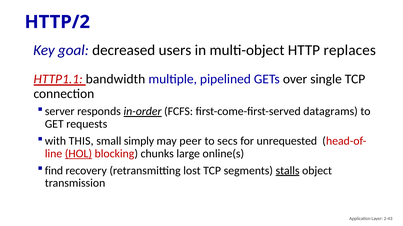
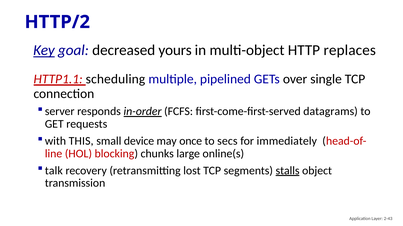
Key underline: none -> present (44, 50)
users: users -> yours (175, 50)
bandwidth: bandwidth -> scheduling (115, 79)
simply: simply -> device (139, 141)
peer: peer -> once (191, 141)
unrequested: unrequested -> immediately (287, 141)
HOL underline: present -> none (78, 154)
find: find -> talk (54, 171)
